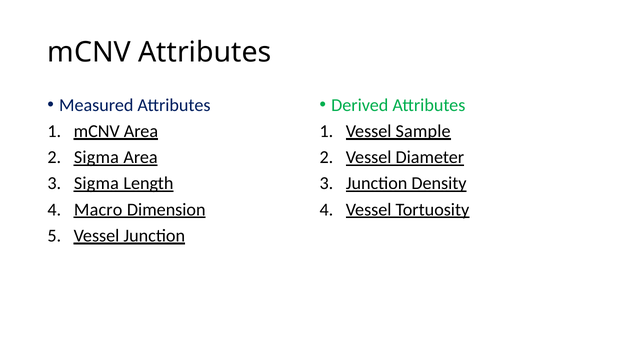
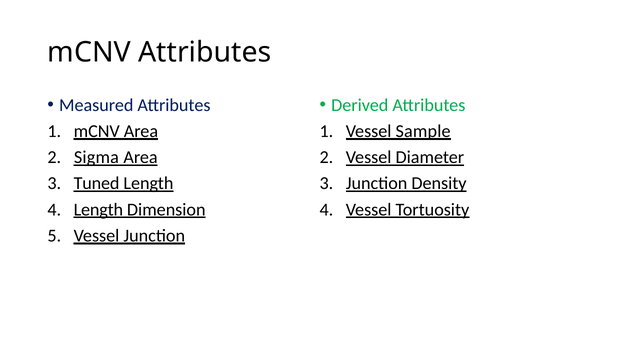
Sigma: Sigma -> Tuned (97, 183)
Macro: Macro -> Length (98, 209)
